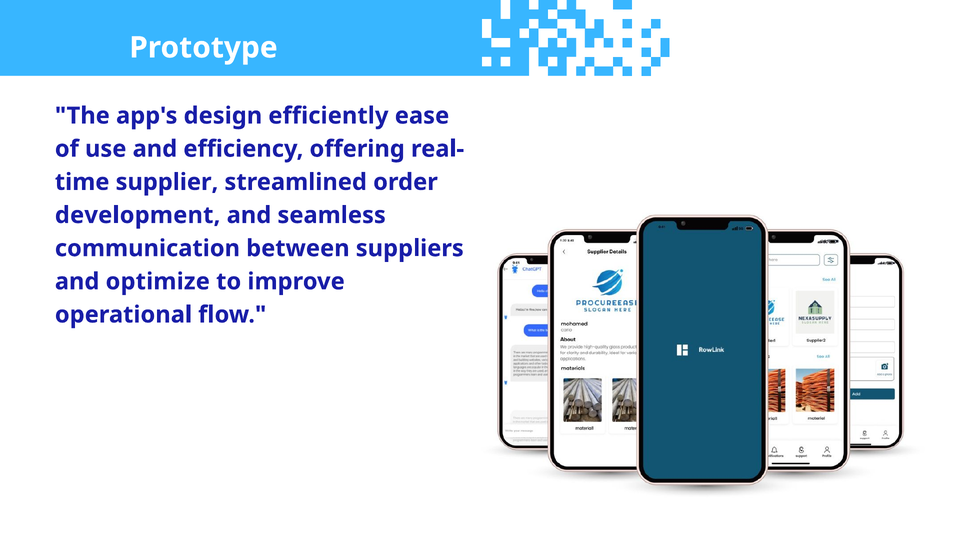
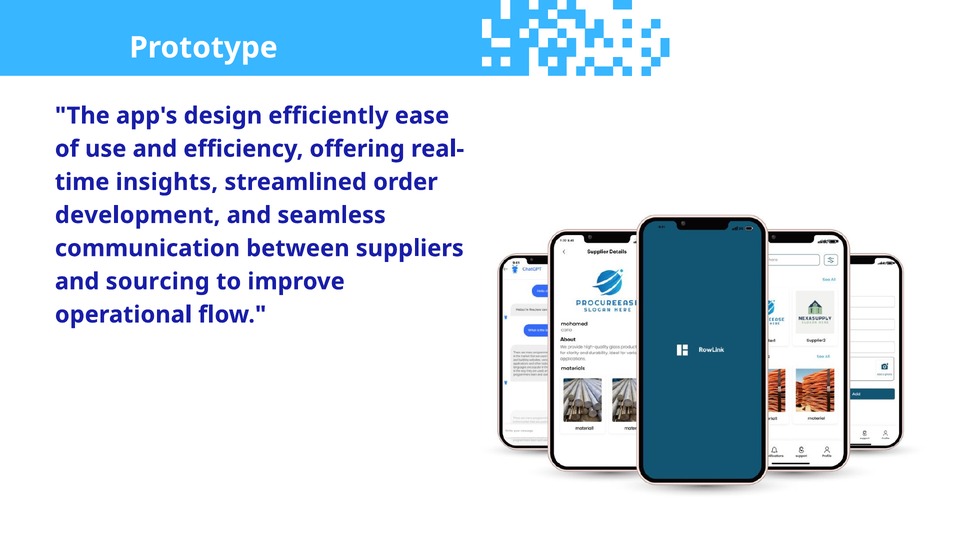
supplier: supplier -> insights (167, 182)
optimize: optimize -> sourcing (158, 282)
